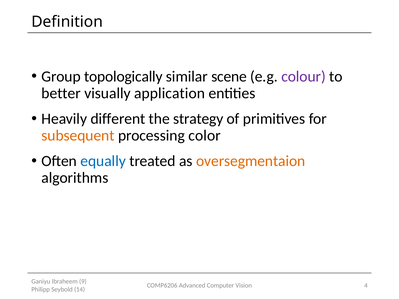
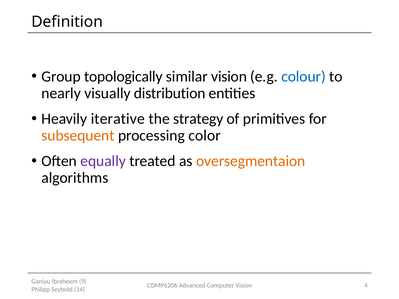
similar scene: scene -> vision (229, 76)
colour colour: purple -> blue (304, 76)
better: better -> nearly (61, 93)
application: application -> distribution (170, 93)
different: different -> iterative (118, 119)
equally colour: blue -> purple (103, 161)
